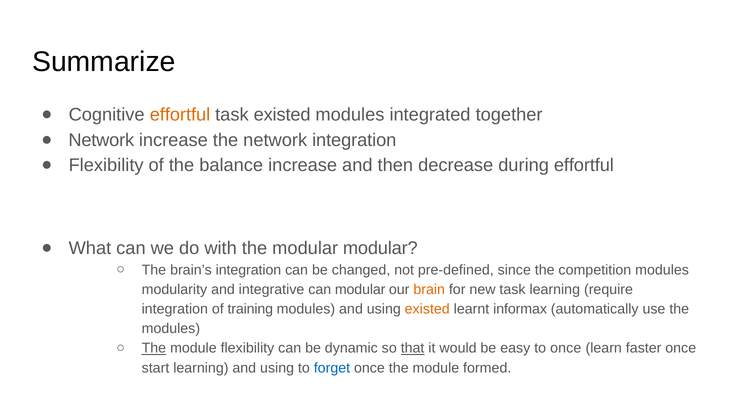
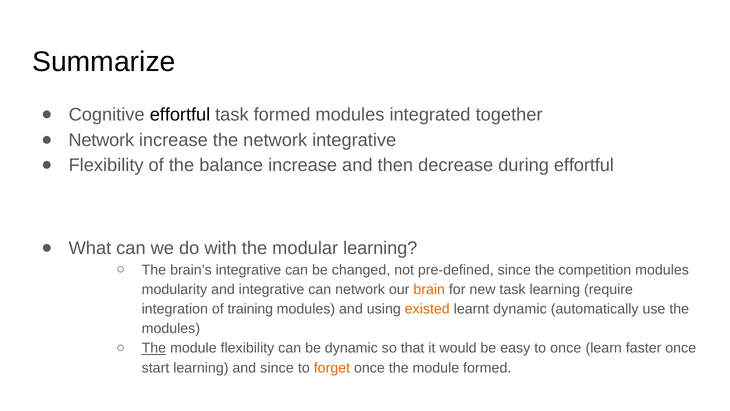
effortful colour: orange -> black (180, 115)
task existed: existed -> formed (282, 115)
network integration: integration -> integrative (354, 140)
modular modular: modular -> learning (380, 248)
brain’s integration: integration -> integrative (248, 270)
can modular: modular -> network (360, 289)
learnt informax: informax -> dynamic (520, 309)
that underline: present -> none (413, 348)
learning and using: using -> since (277, 368)
forget colour: blue -> orange (332, 368)
